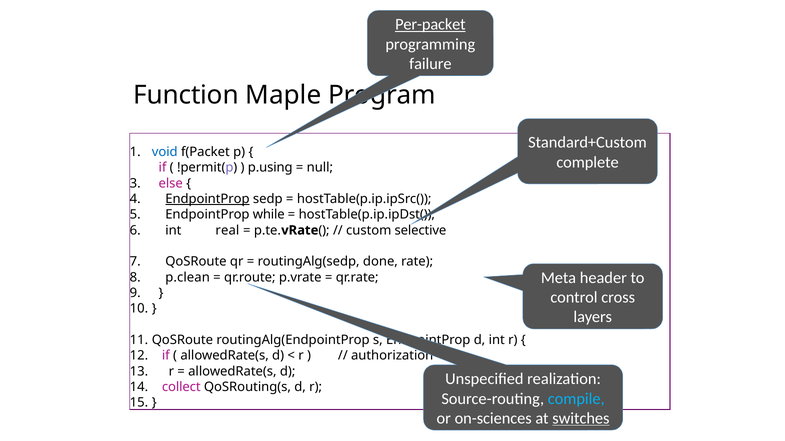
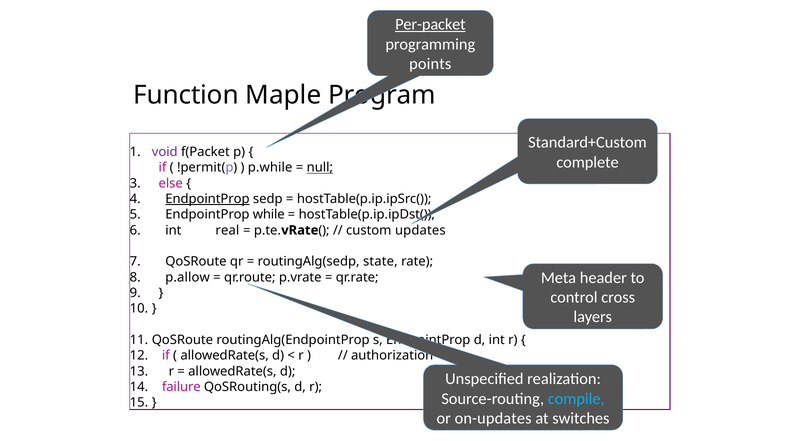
failure: failure -> points (430, 64)
void colour: blue -> purple (165, 152)
p.using: p.using -> p.while (270, 168)
null underline: none -> present (320, 168)
selective: selective -> updates (420, 231)
done: done -> state (380, 262)
p.clean: p.clean -> p.allow (188, 278)
collect: collect -> failure (181, 387)
on-sciences: on-sciences -> on-updates (493, 419)
switches underline: present -> none (581, 419)
